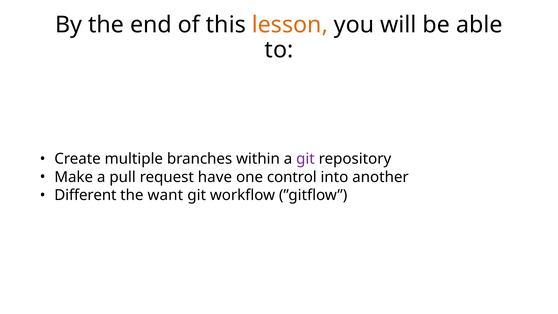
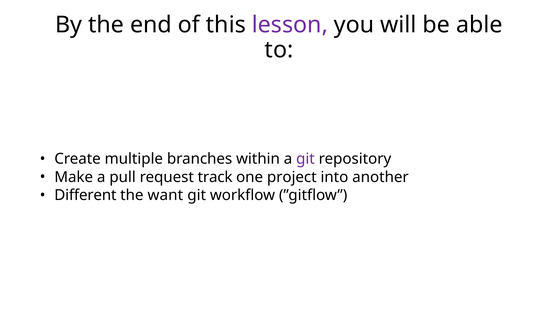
lesson colour: orange -> purple (290, 25)
have: have -> track (215, 177)
control: control -> project (292, 177)
